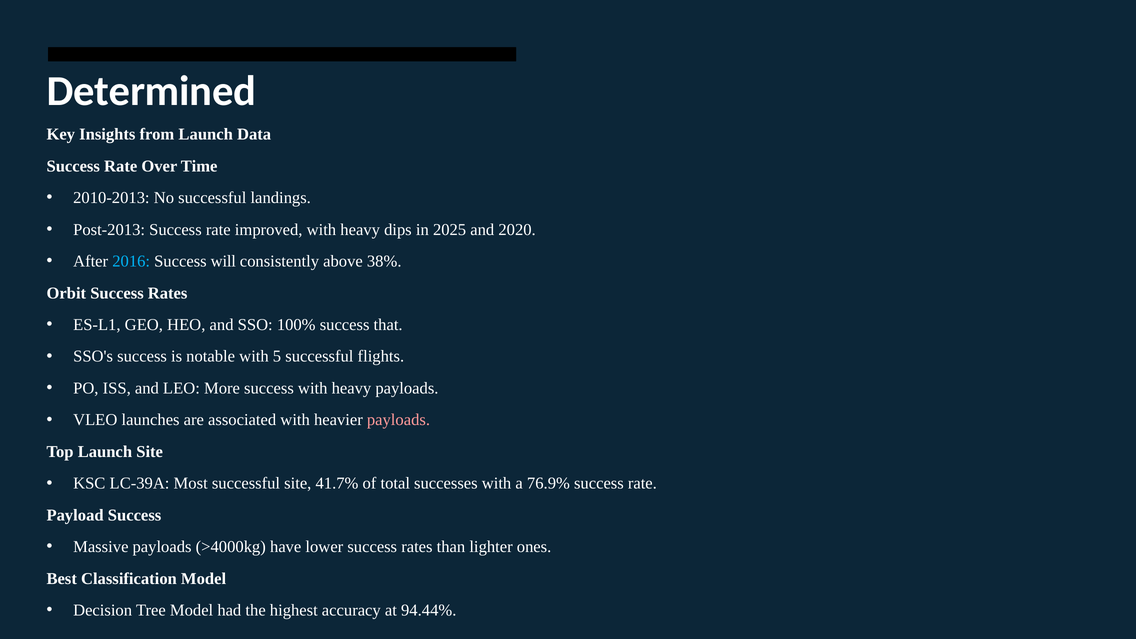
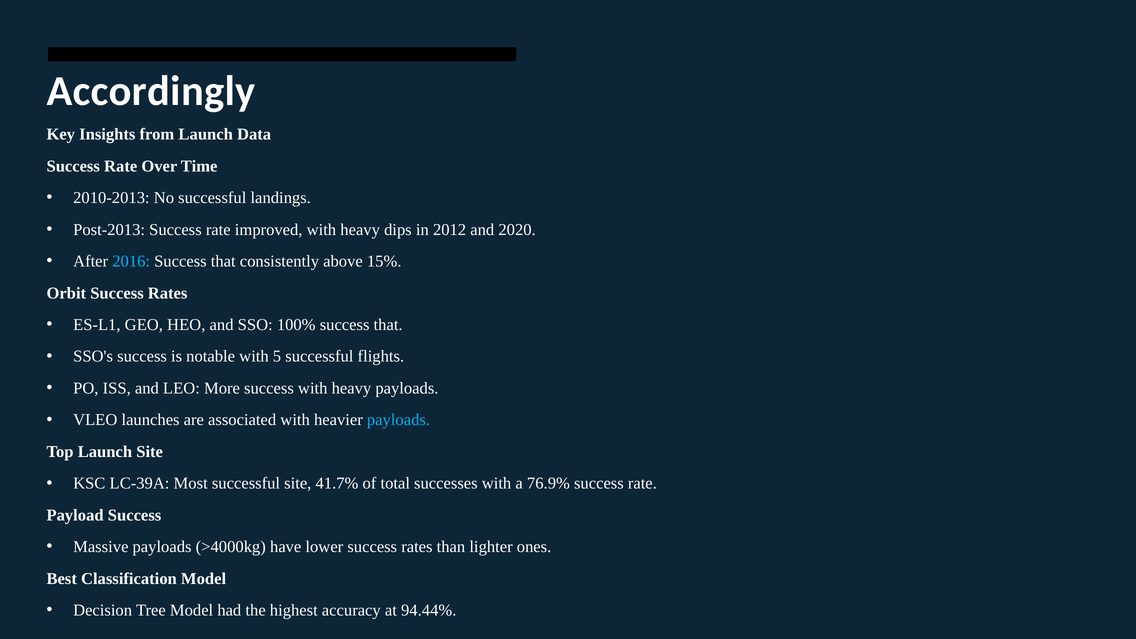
Determined: Determined -> Accordingly (151, 91)
2025: 2025 -> 2012 (450, 230)
will: will -> that (223, 261)
38%: 38% -> 15% (384, 261)
payloads colour: pink -> light blue (398, 420)
